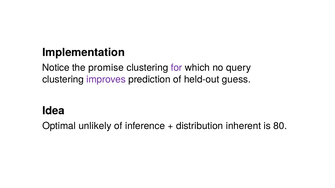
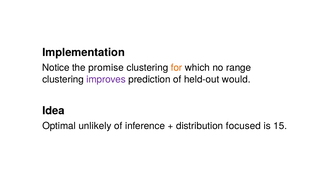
for colour: purple -> orange (177, 68)
query: query -> range (239, 68)
guess: guess -> would (236, 79)
inherent: inherent -> focused (243, 126)
80: 80 -> 15 (280, 126)
